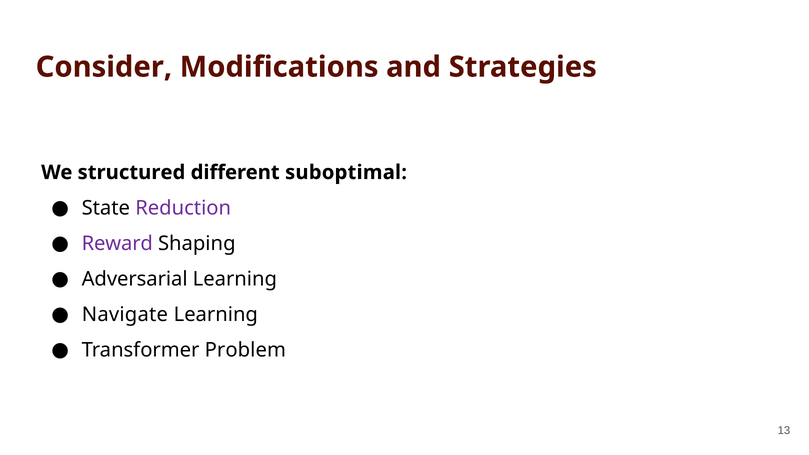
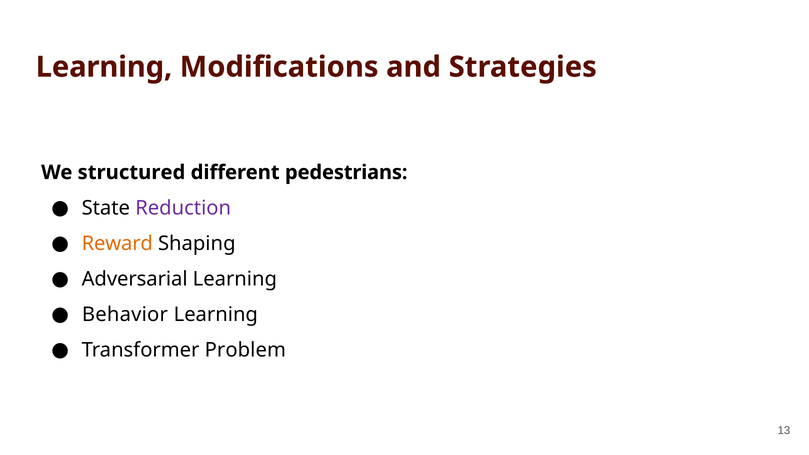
Consider: Consider -> Learning (104, 67)
suboptimal: suboptimal -> pedestrians (346, 172)
Reward colour: purple -> orange (117, 243)
Navigate: Navigate -> Behavior (125, 315)
